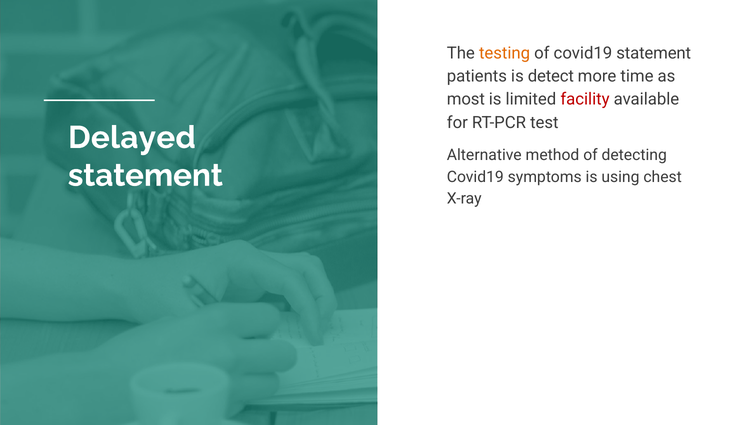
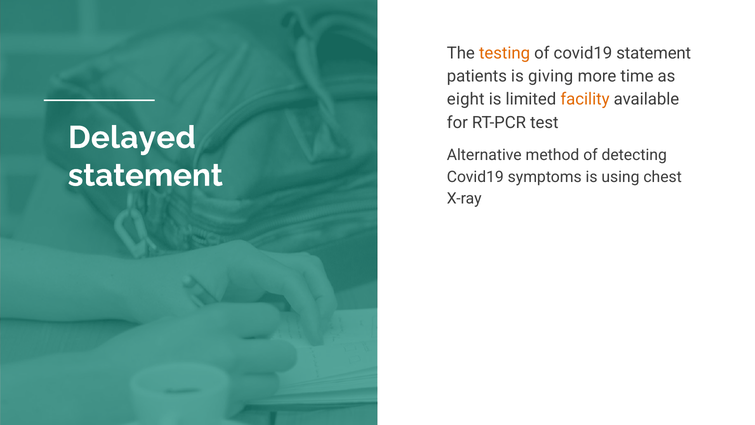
detect: detect -> giving (551, 76)
most: most -> eight (466, 99)
facility colour: red -> orange (585, 99)
